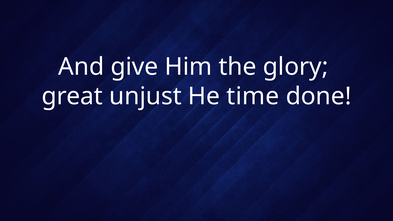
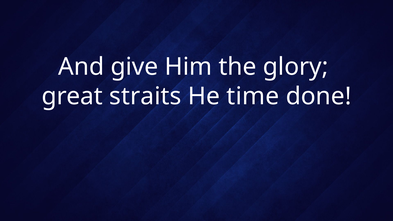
unjust: unjust -> straits (145, 96)
